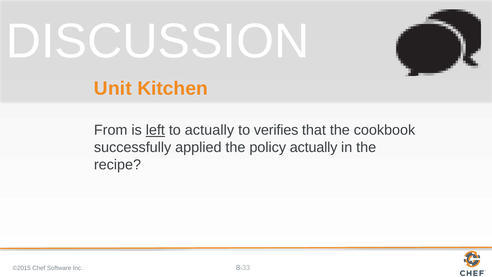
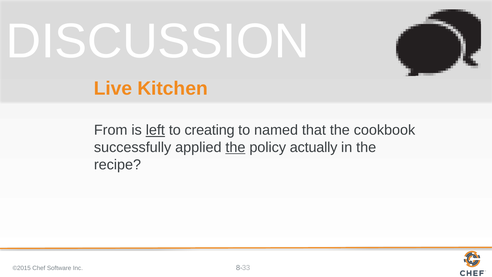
Unit: Unit -> Live (113, 89)
to actually: actually -> creating (210, 130)
verifies: verifies -> named (276, 130)
the underline: none -> present (235, 147)
